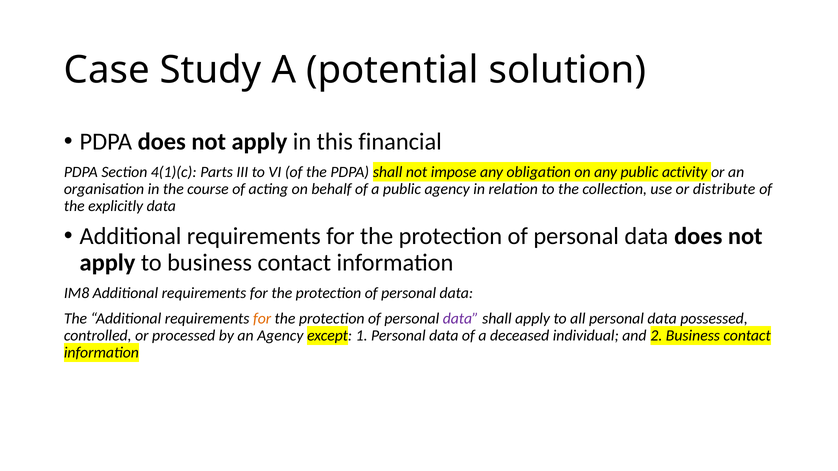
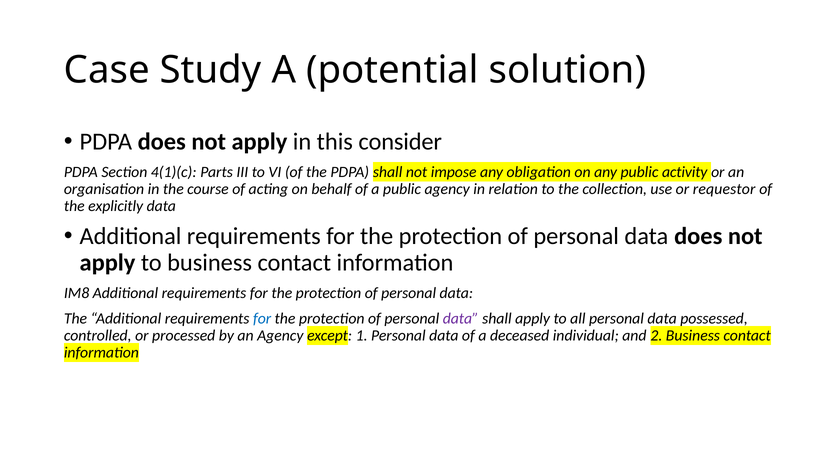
financial: financial -> consider (400, 142)
distribute: distribute -> requestor (724, 189)
for colour: orange -> blue (262, 319)
